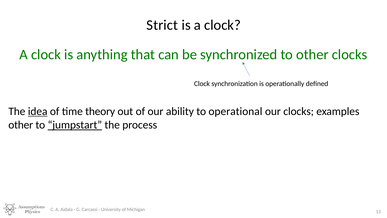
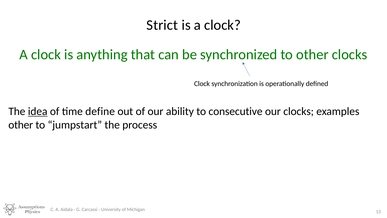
theory: theory -> define (100, 111)
operational: operational -> consecutive (236, 111)
jumpstart underline: present -> none (75, 125)
